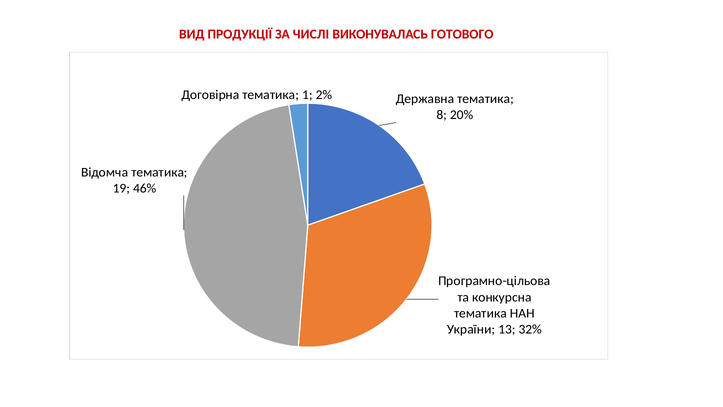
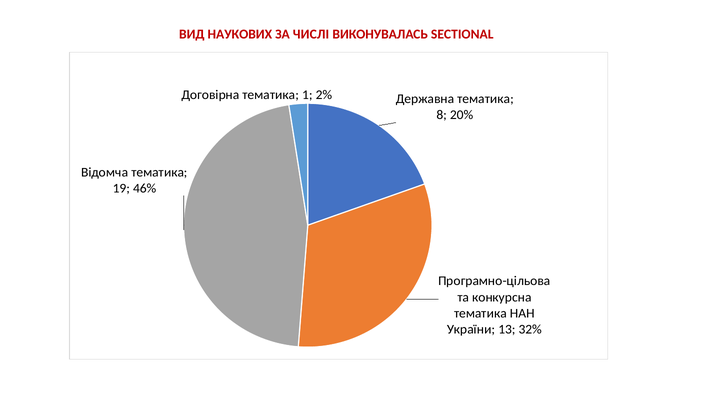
ПРОДУКЦІЇ: ПРОДУКЦІЇ -> НАУКОВИХ (240, 34)
ГОТОВОГО: ГОТОВОГО -> SECTIONAL (462, 34)
